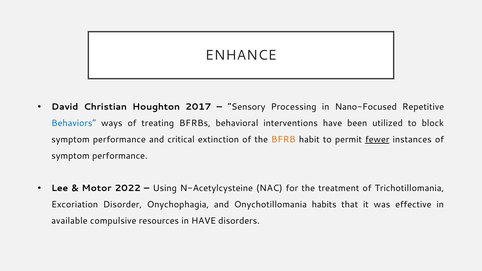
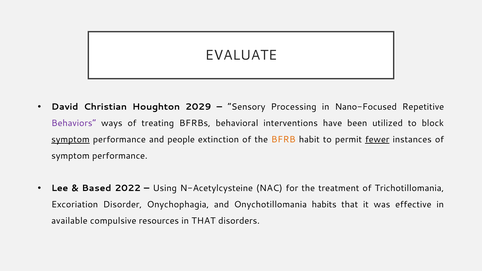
ENHANCE: ENHANCE -> EVALUATE (241, 55)
2017: 2017 -> 2029 (198, 107)
Behaviors colour: blue -> purple (74, 123)
symptom underline: none -> present (70, 140)
critical: critical -> people (181, 140)
Motor: Motor -> Based (97, 188)
in HAVE: HAVE -> THAT (203, 221)
